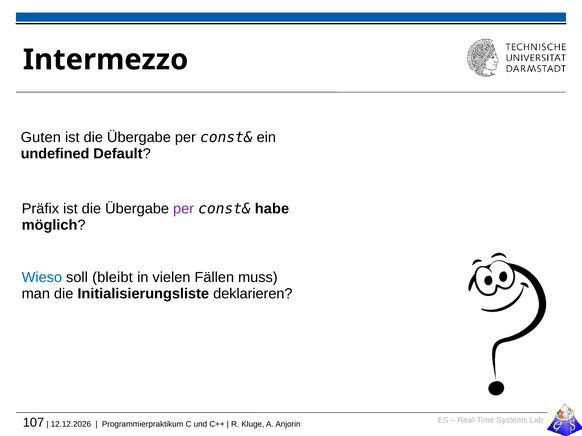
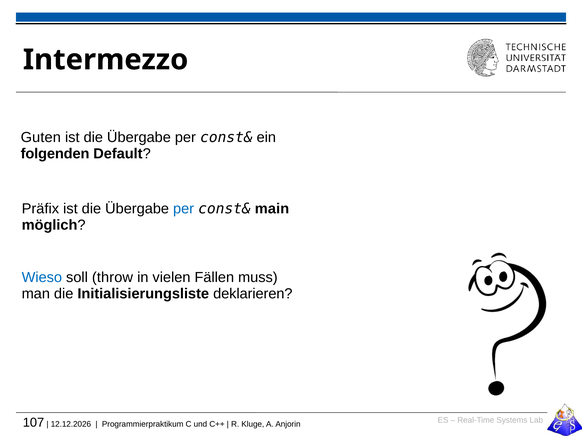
undefined: undefined -> folgenden (55, 154)
per colour: purple -> blue (184, 209)
habe: habe -> main (272, 209)
bleibt: bleibt -> throw (112, 278)
